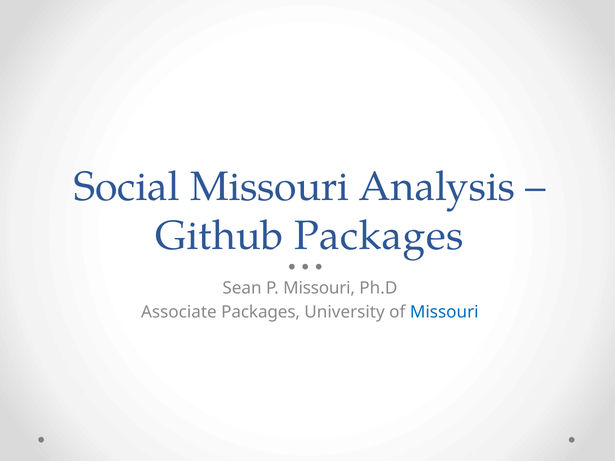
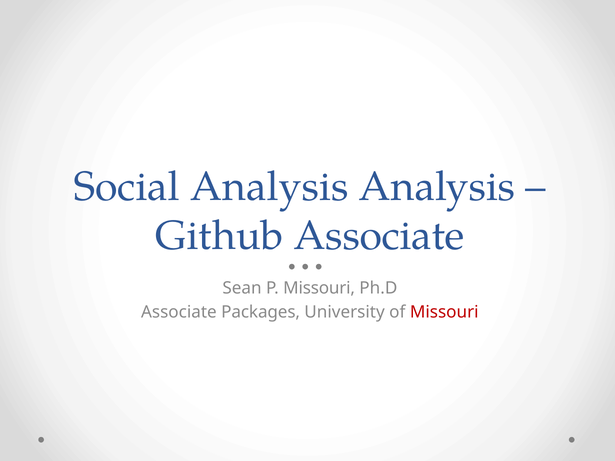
Social Missouri: Missouri -> Analysis (269, 187)
Github Packages: Packages -> Associate (379, 236)
Missouri colour: blue -> red (444, 312)
